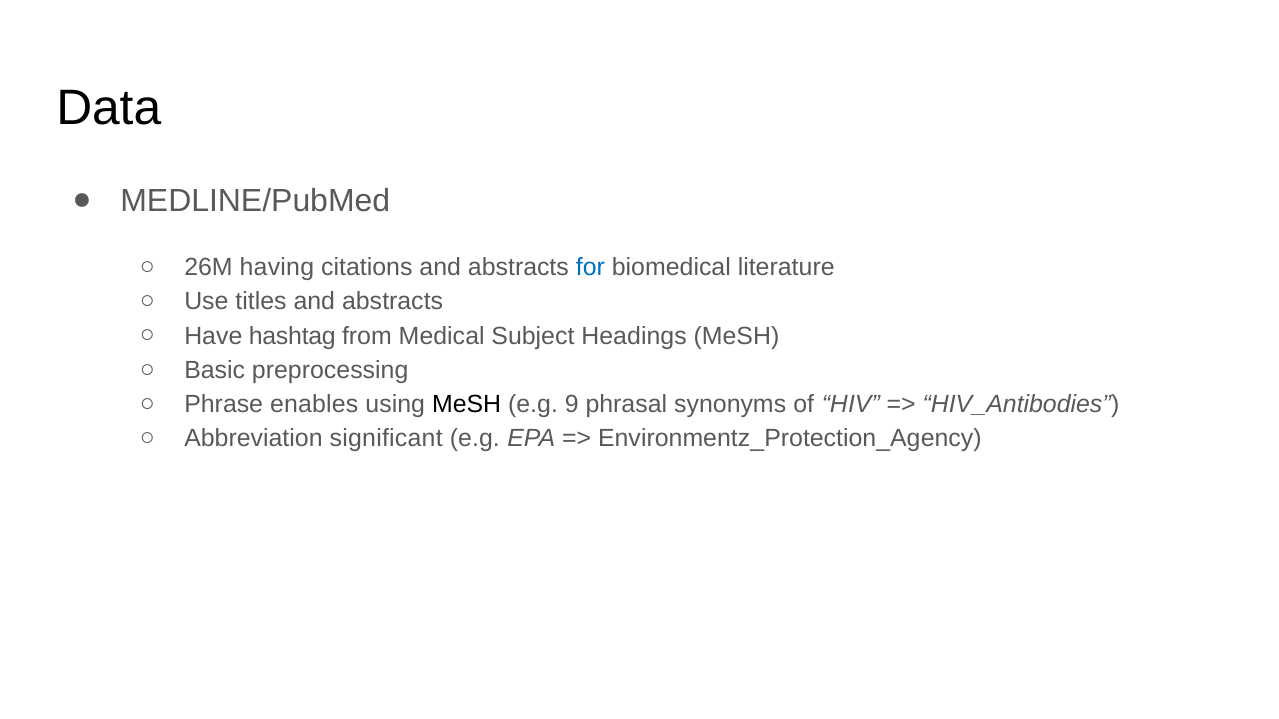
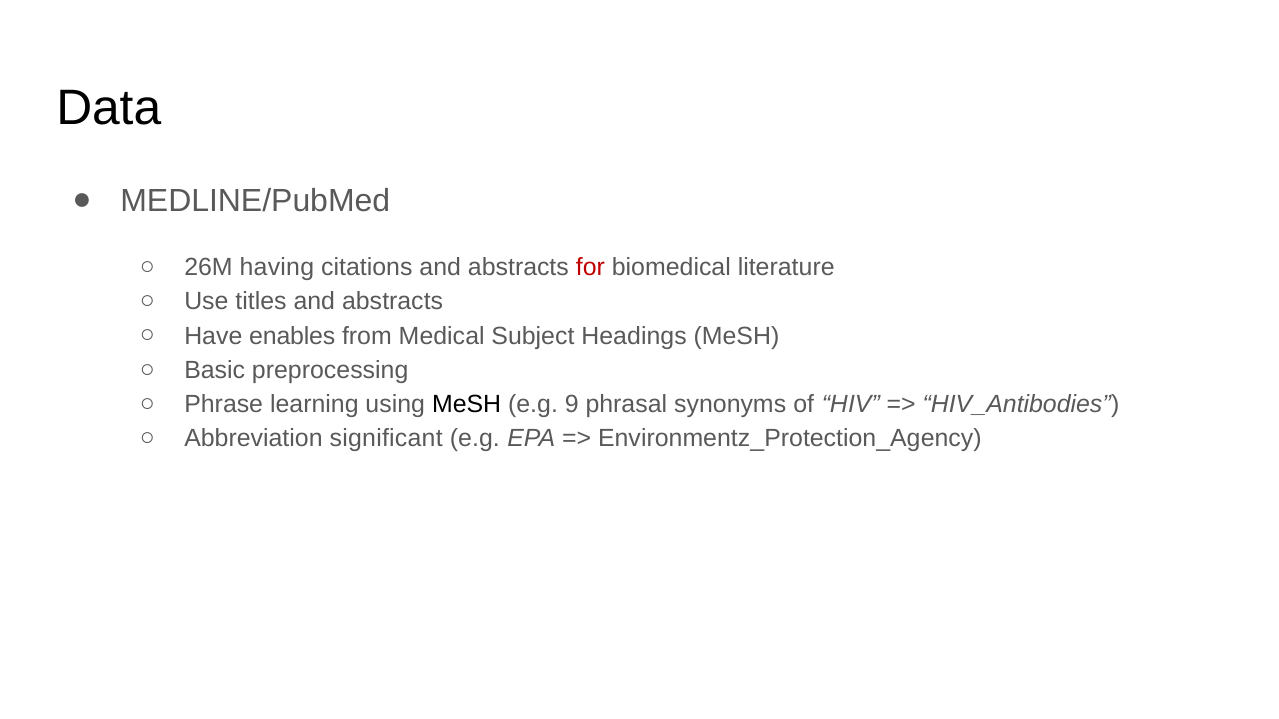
for colour: blue -> red (590, 268)
hashtag: hashtag -> enables (292, 336)
enables: enables -> learning (314, 405)
